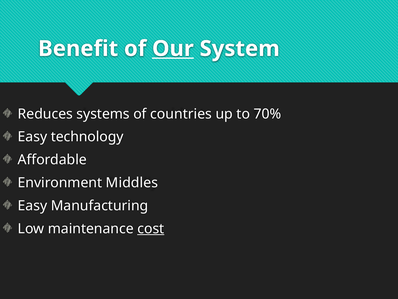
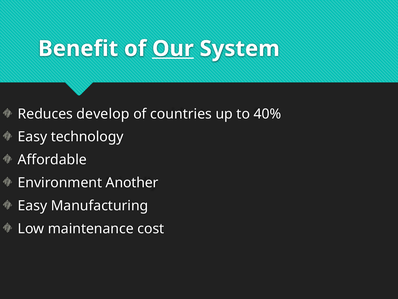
systems: systems -> develop (103, 114)
70%: 70% -> 40% (267, 114)
Middles: Middles -> Another (132, 182)
cost underline: present -> none (151, 228)
